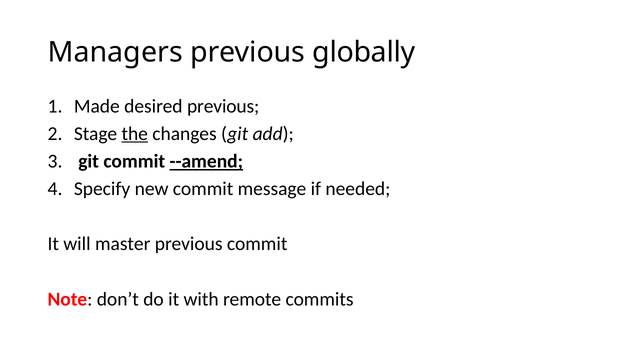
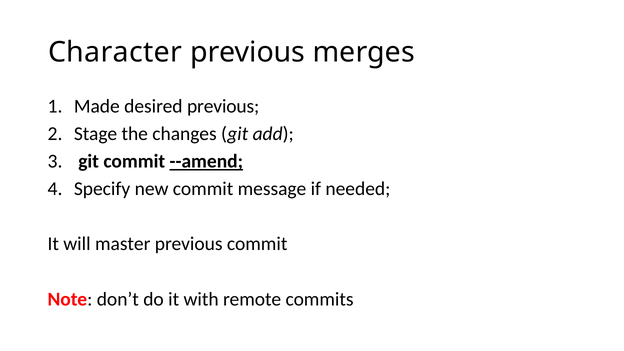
Managers: Managers -> Character (115, 52)
globally: globally -> merges (364, 52)
the underline: present -> none (135, 134)
